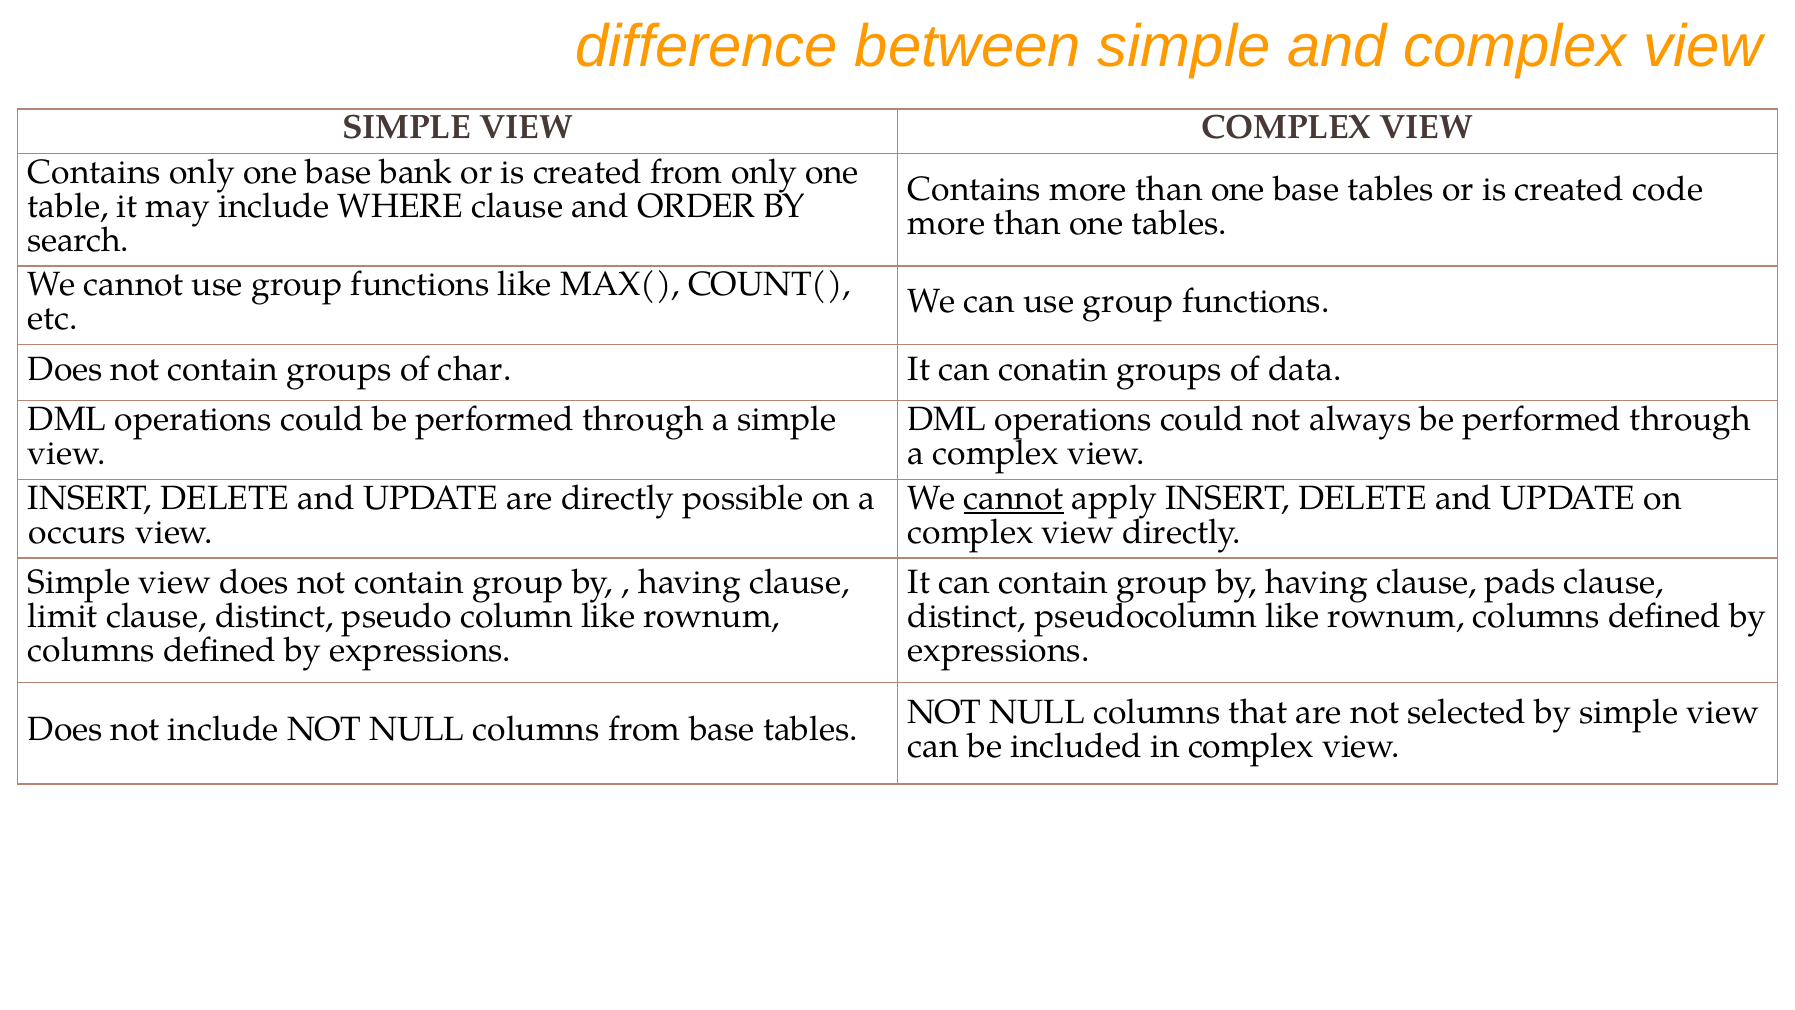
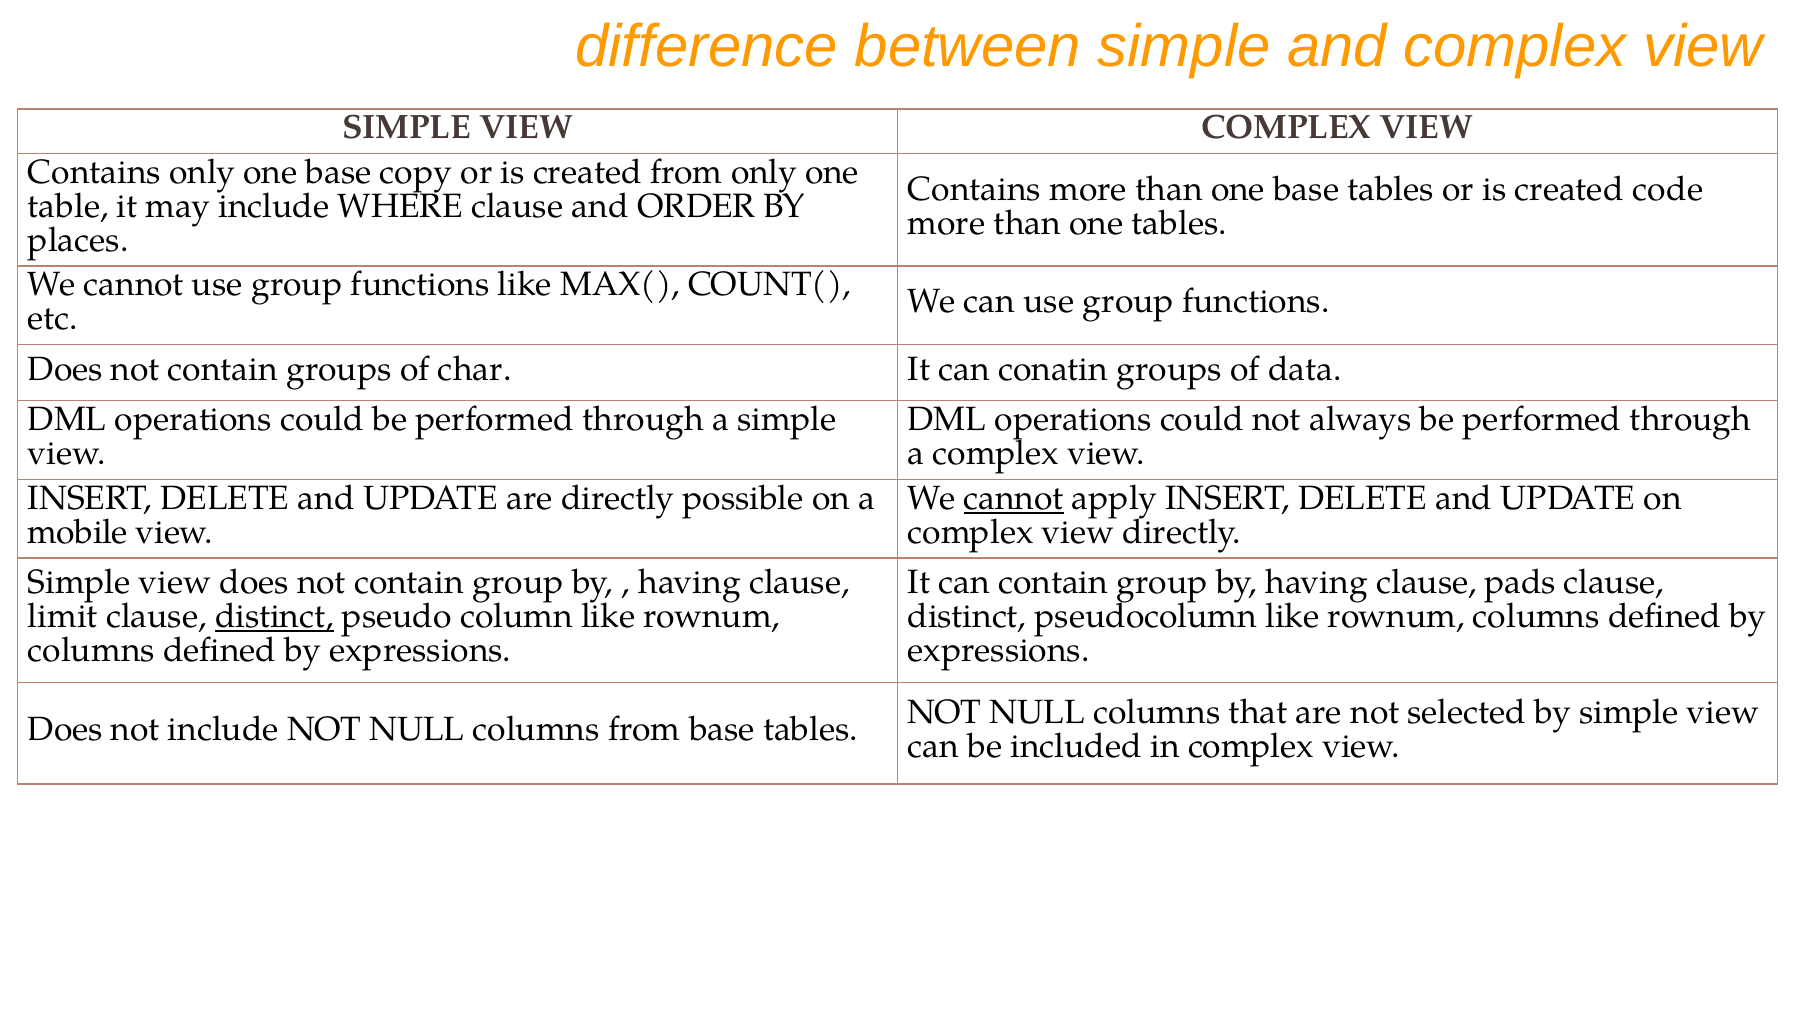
bank: bank -> copy (416, 172)
search: search -> places (78, 240)
occurs: occurs -> mobile (78, 532)
distinct underline: none -> present (274, 616)
